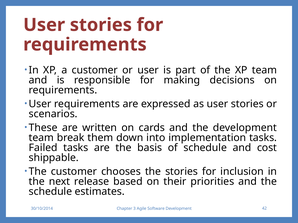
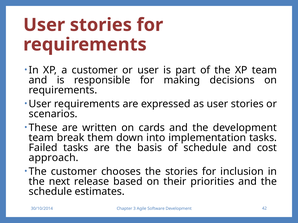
shippable: shippable -> approach (54, 158)
